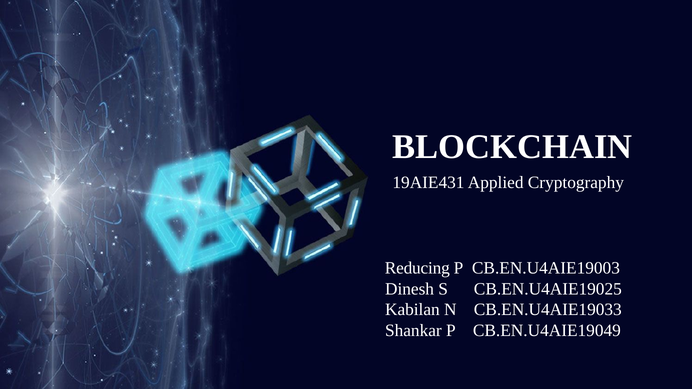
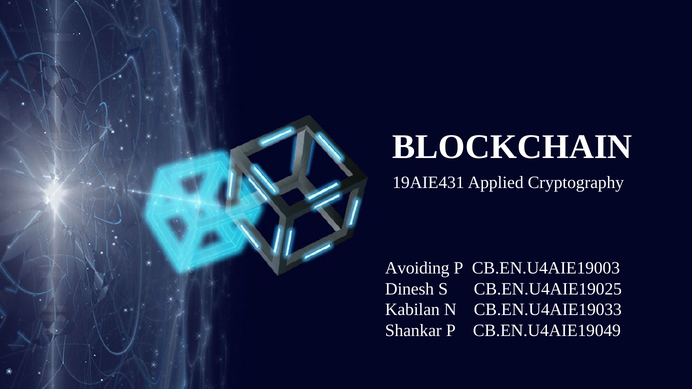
Reducing: Reducing -> Avoiding (417, 268)
